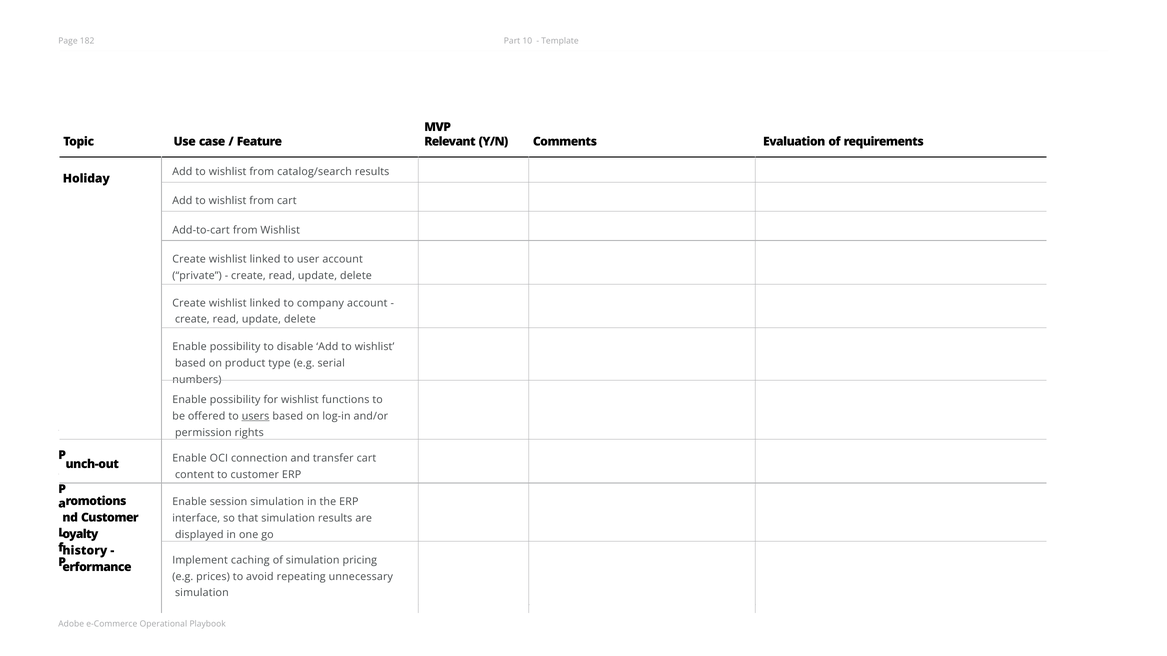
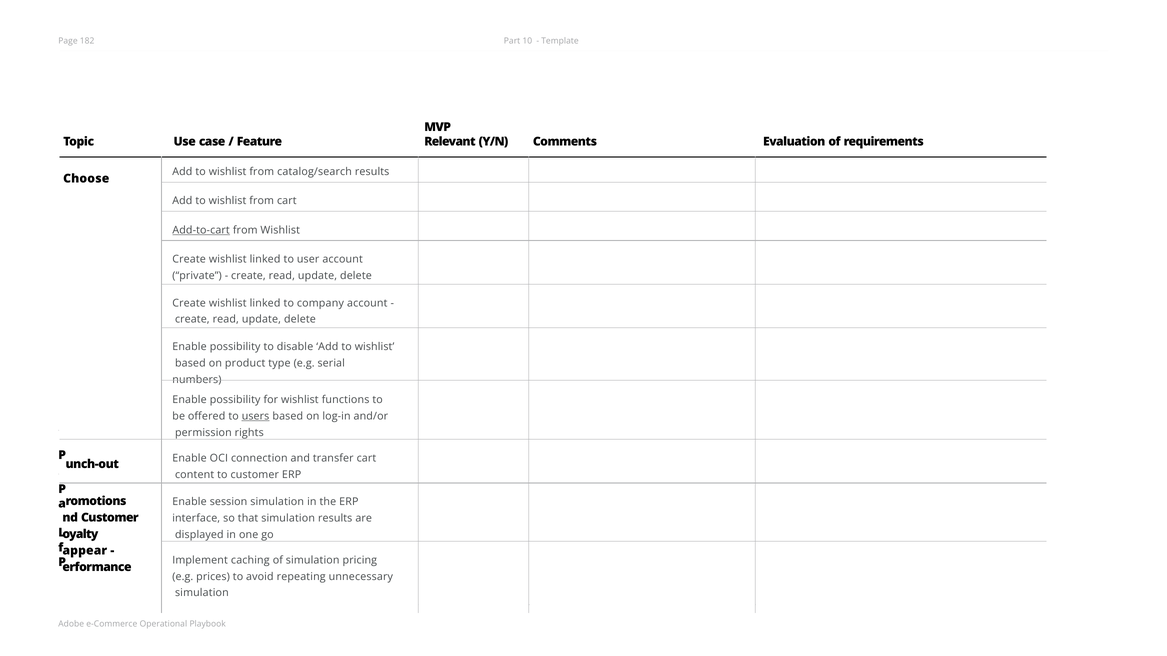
Holiday: Holiday -> Choose (86, 179)
Add-to-cart underline: none -> present (201, 230)
history: history -> appear (85, 551)
